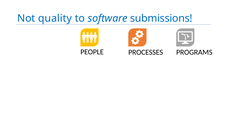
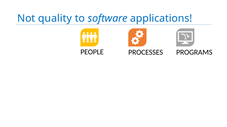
submissions: submissions -> applications (161, 18)
